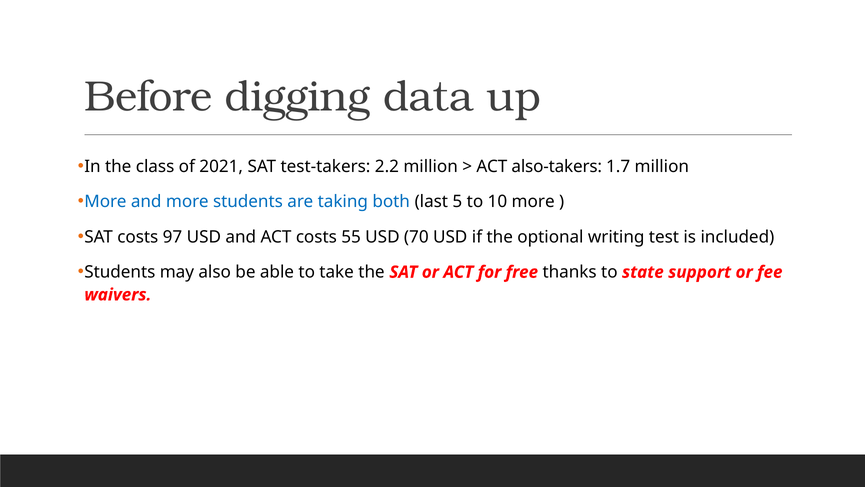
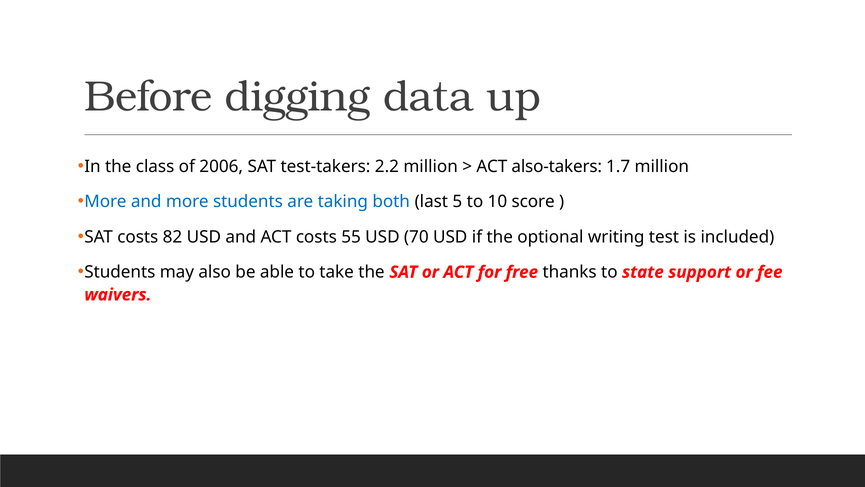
2021: 2021 -> 2006 (221, 166)
10 more: more -> score (533, 202)
97: 97 -> 82 (172, 237)
